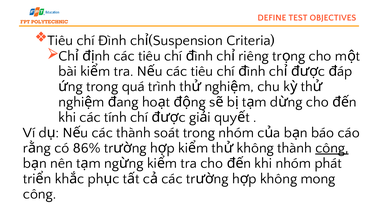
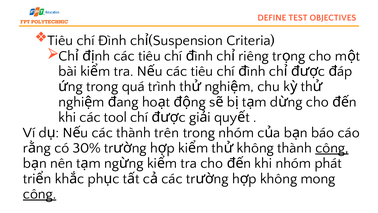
tính: tính -> tool (115, 117)
soát: soát -> trên (167, 132)
86%: 86% -> 30% (87, 148)
công underline: none -> present (40, 194)
